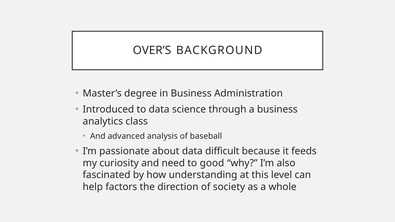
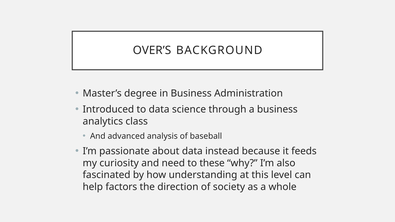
difficult: difficult -> instead (222, 151)
good: good -> these (212, 163)
